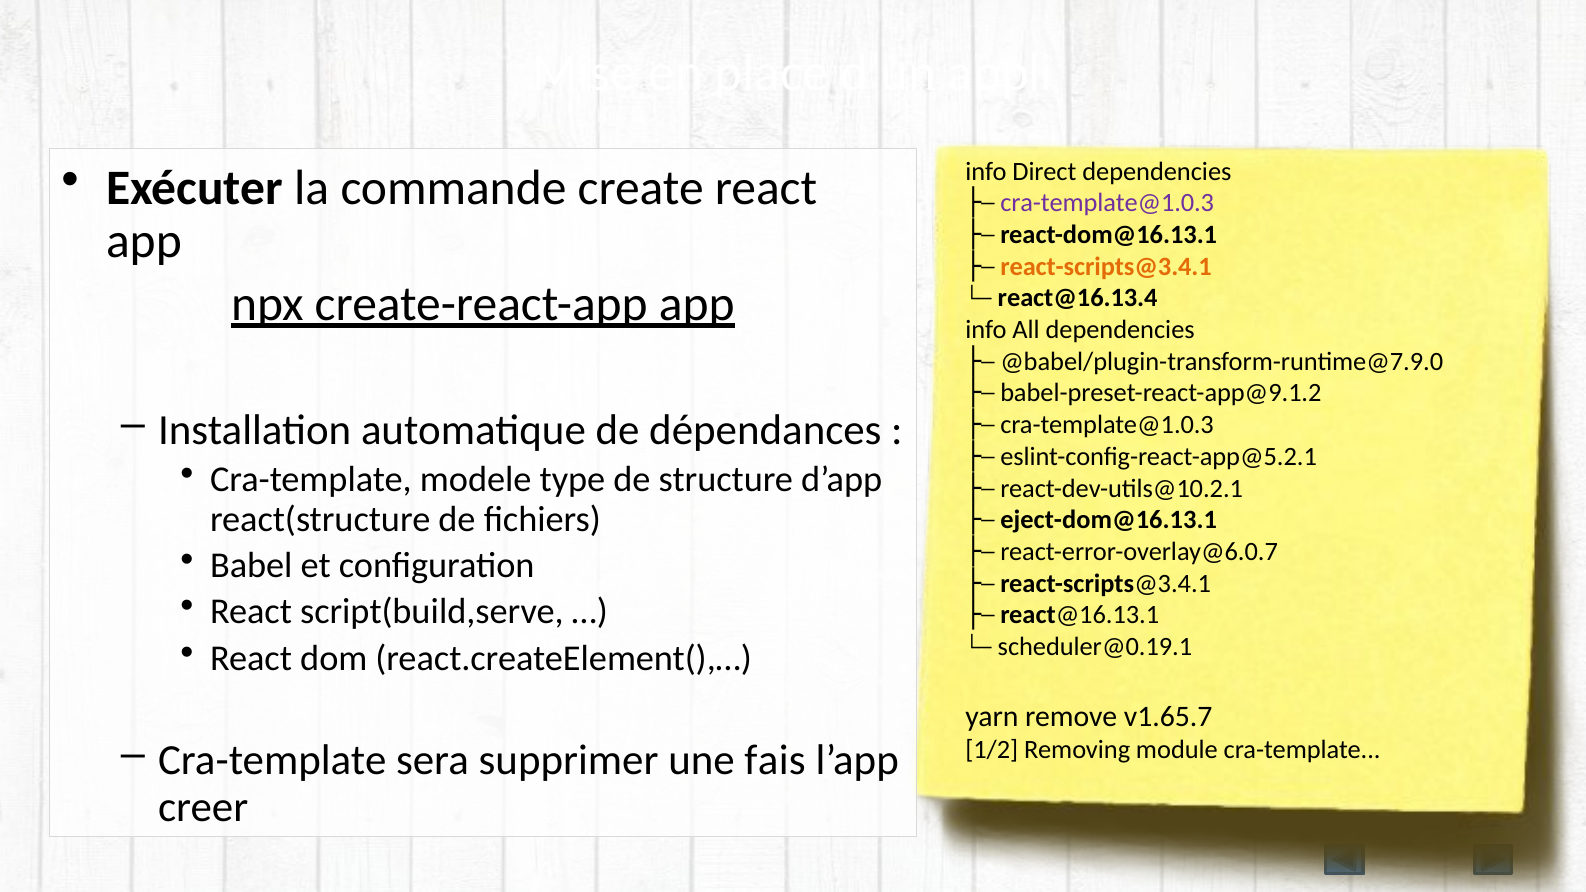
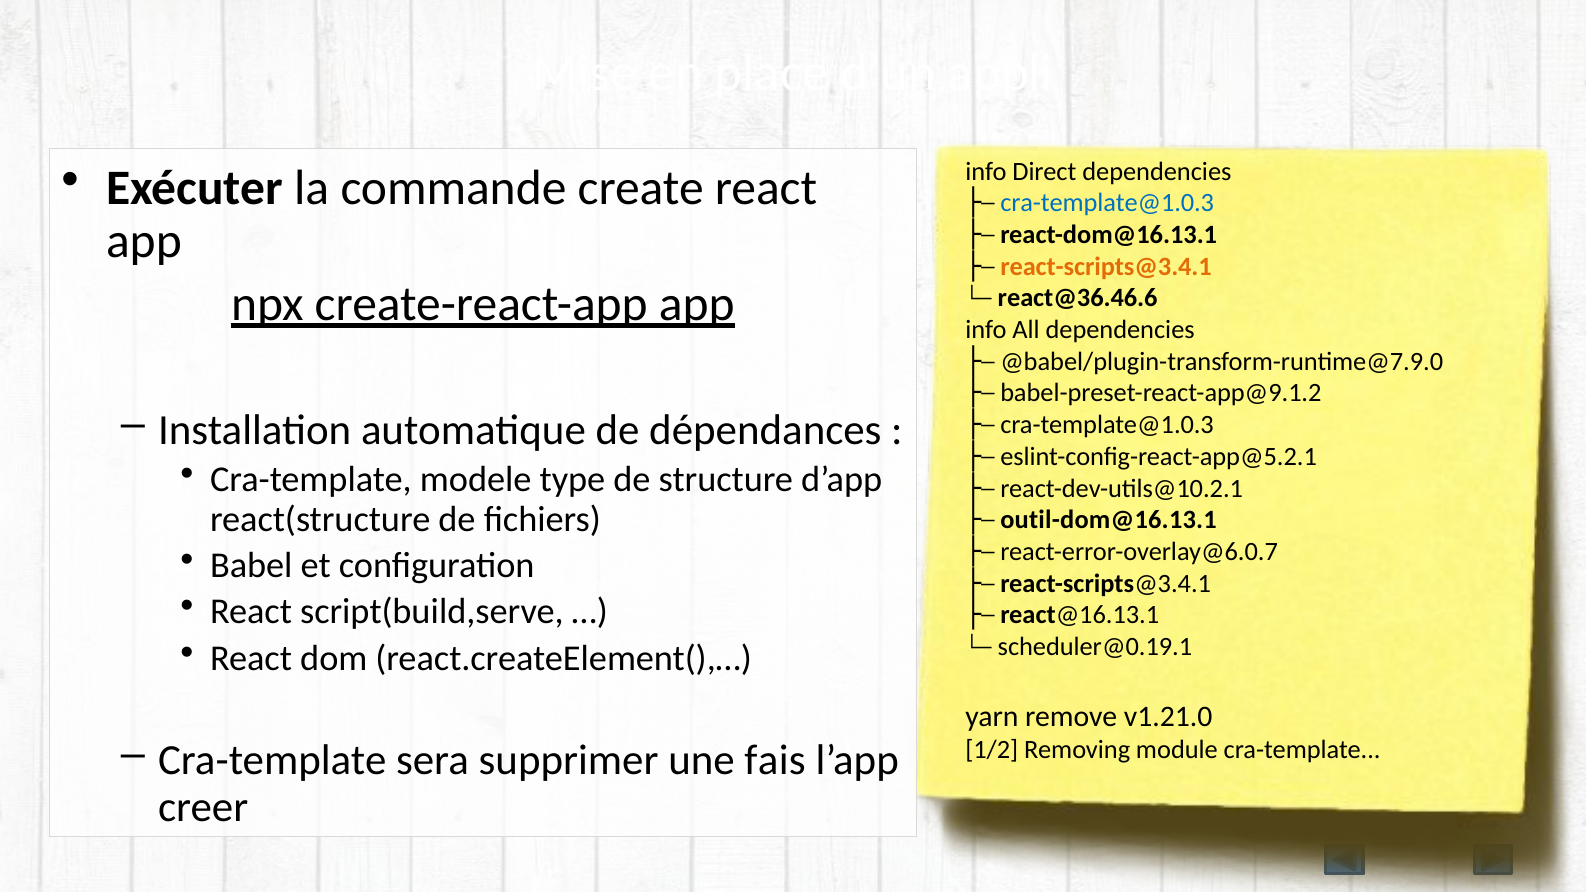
cra-template@1.0.3 colour: purple -> blue (1107, 203)
react@16.13.4: react@16.13.4 -> react@36.46.6 (1078, 298)
eject-dom@16.13.1: eject-dom@16.13.1 -> outil-dom@16.13.1 (1109, 520)
v1.65.7: v1.65.7 -> v1.21.0 (1168, 717)
